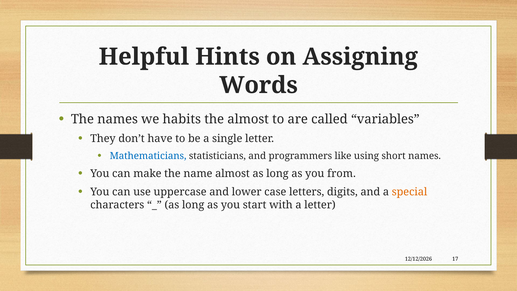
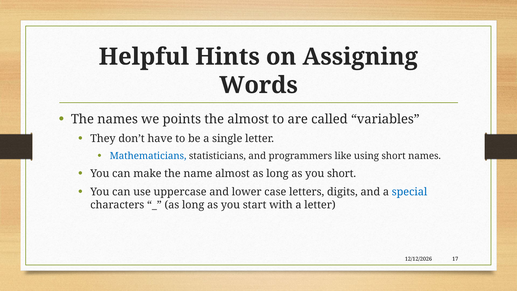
habits: habits -> points (182, 119)
you from: from -> short (342, 174)
special colour: orange -> blue (410, 192)
